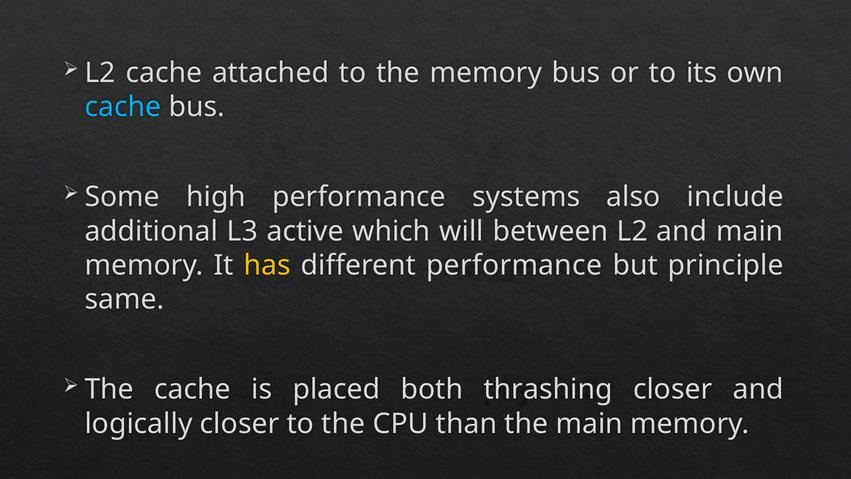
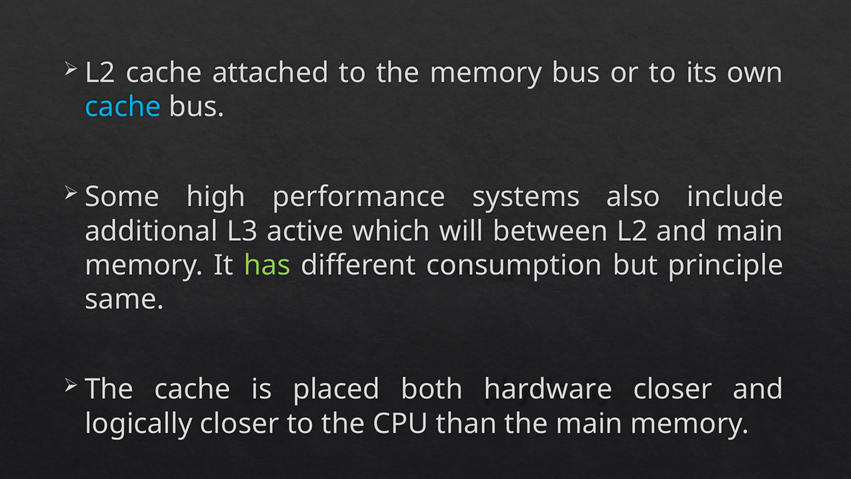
has colour: yellow -> light green (267, 265)
different performance: performance -> consumption (514, 265)
thrashing: thrashing -> hardware (548, 389)
